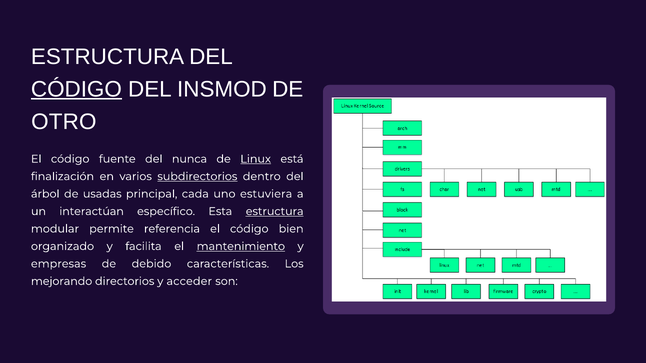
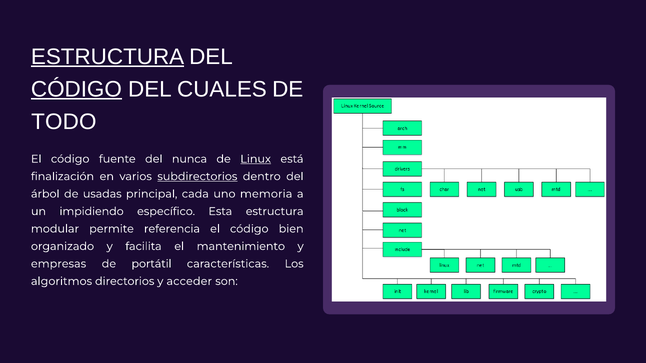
ESTRUCTURA underline: none -> present (108, 57)
INSMOD: INSMOD -> CUALES (222, 89)
OTRO: OTRO -> TODO (64, 122)
estuviera: estuviera -> memoria (266, 194)
interactúan: interactúan -> impidiendo (92, 212)
estructura underline: present -> none (275, 212)
mantenimiento underline: present -> none (241, 247)
debido: debido -> portátil (152, 264)
mejorando: mejorando -> algoritmos (62, 282)
